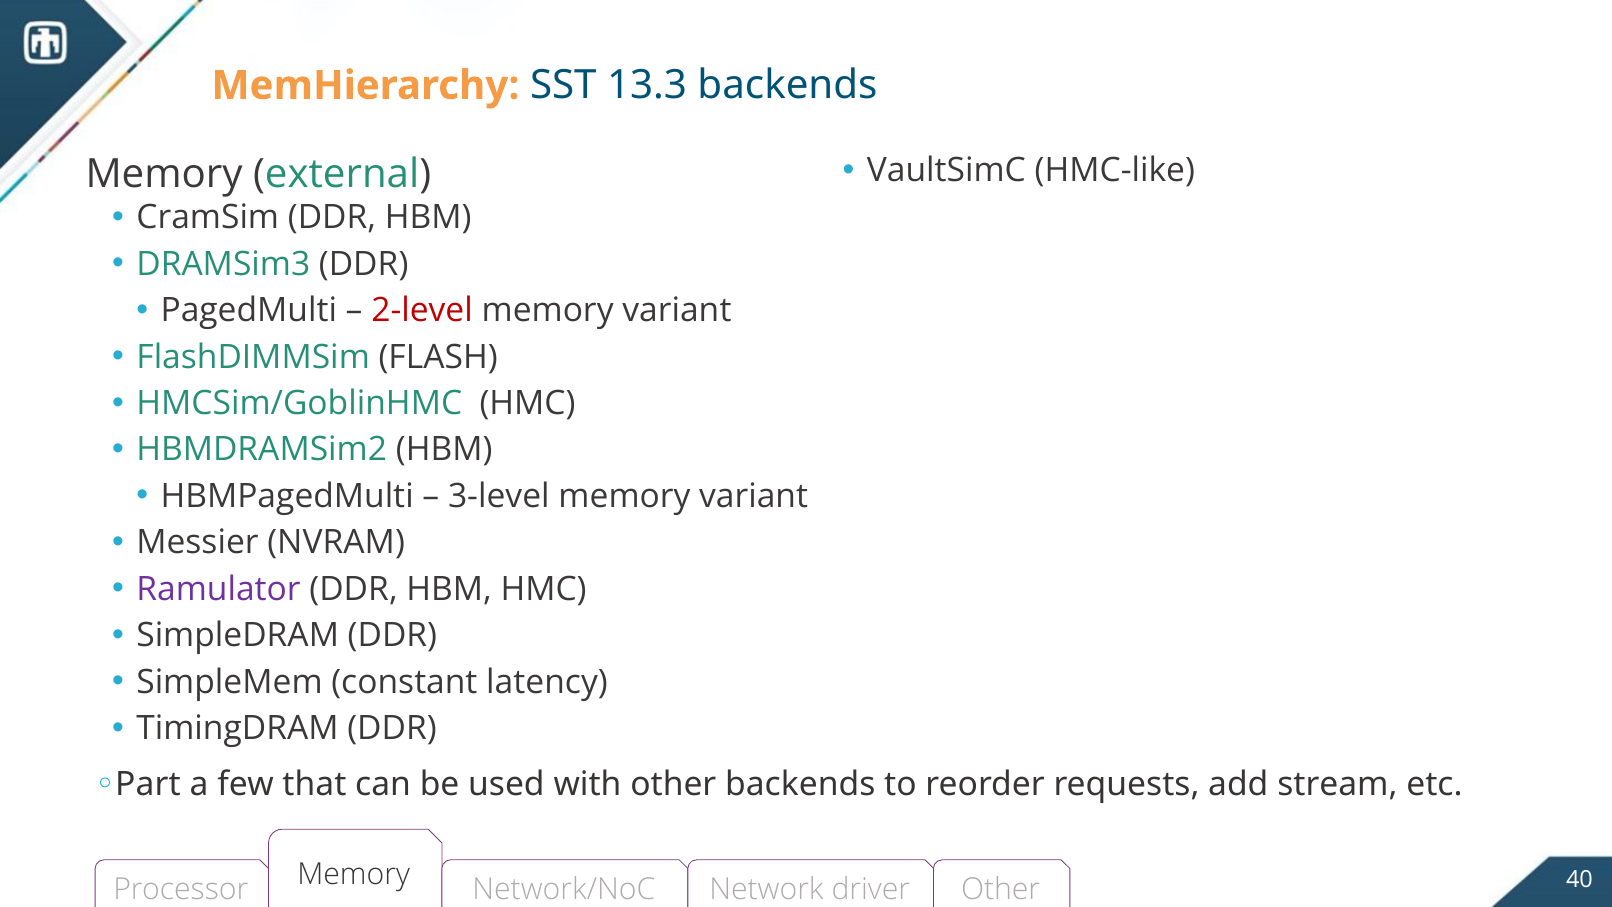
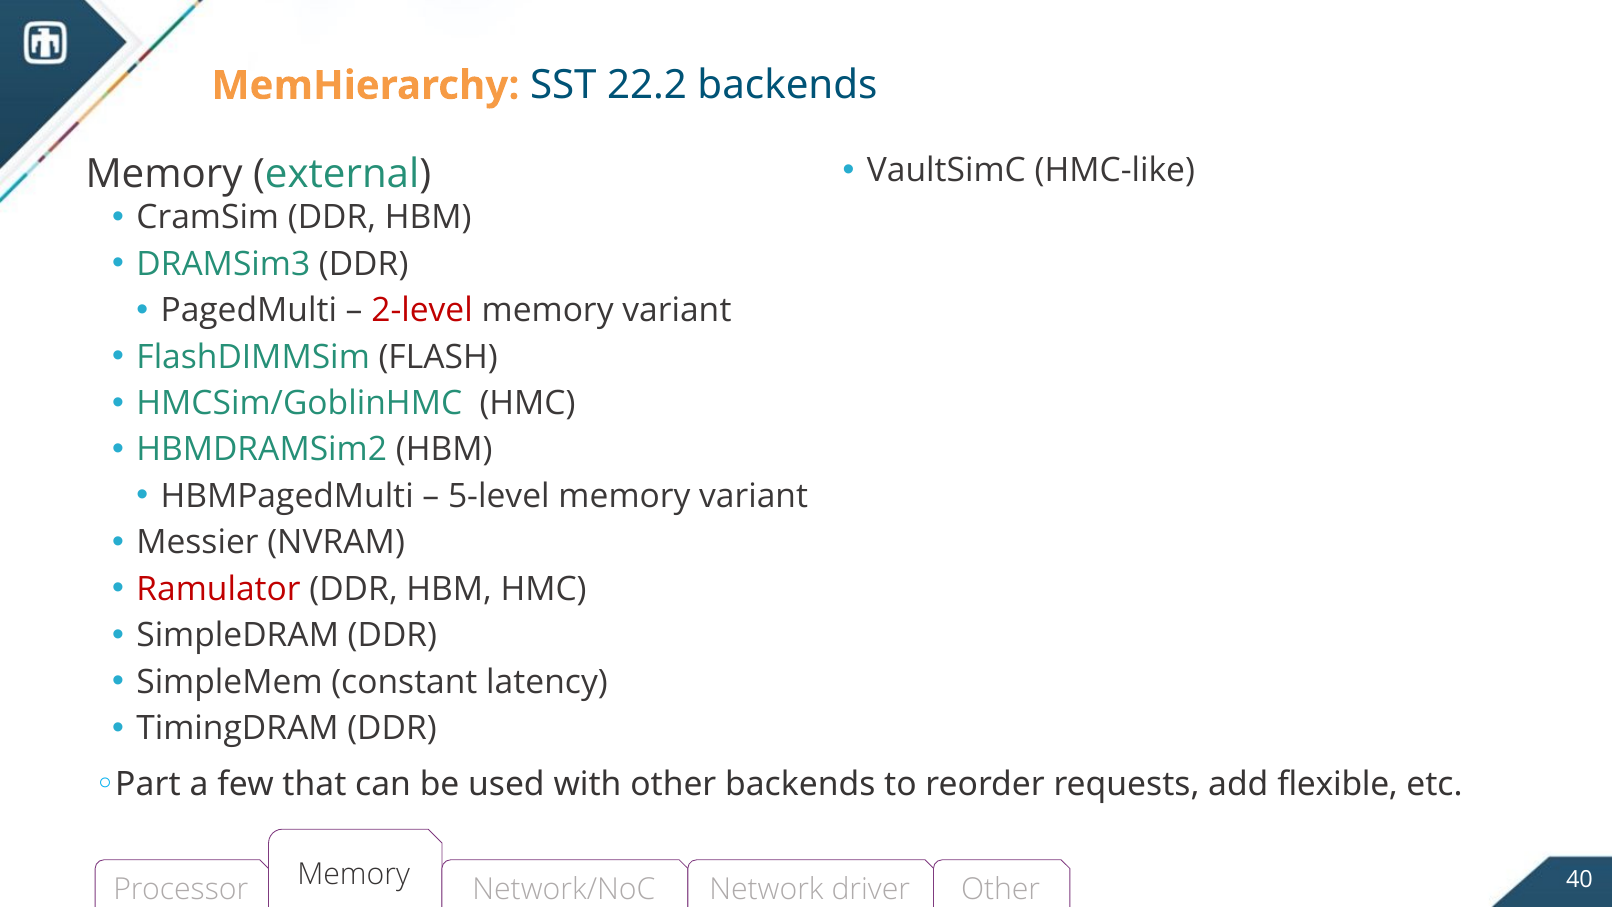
13.3: 13.3 -> 22.2 (647, 86)
3-level: 3-level -> 5-level (499, 496)
Ramulator colour: purple -> red (219, 589)
stream: stream -> flexible (1338, 784)
